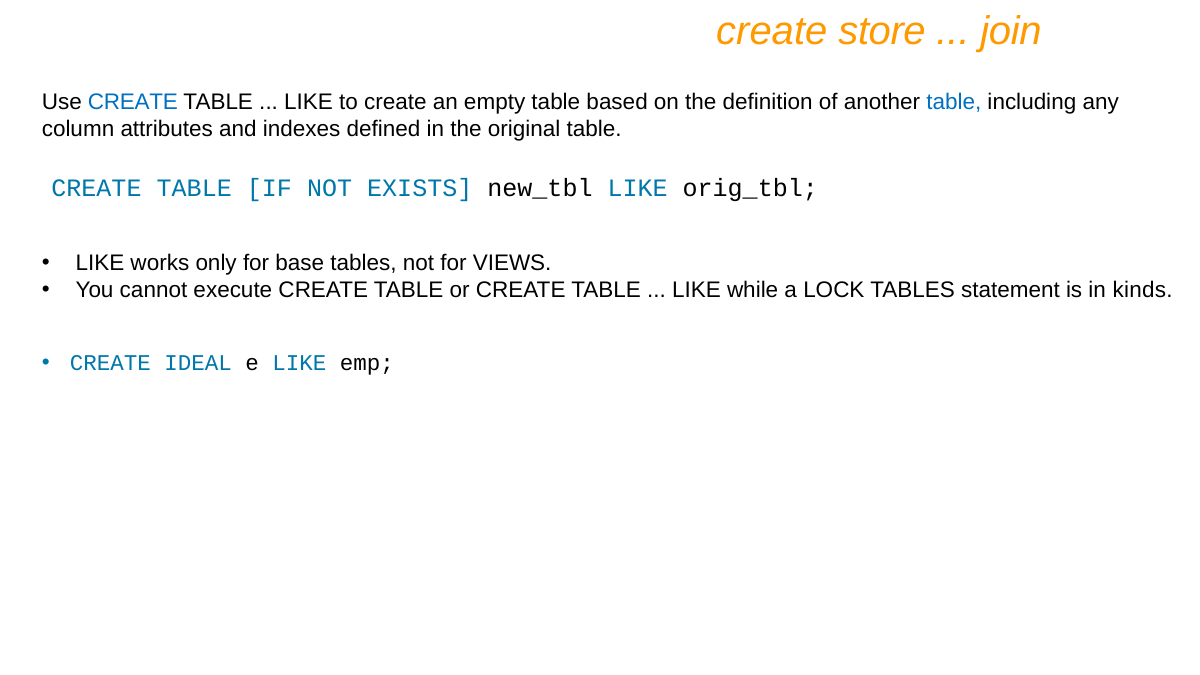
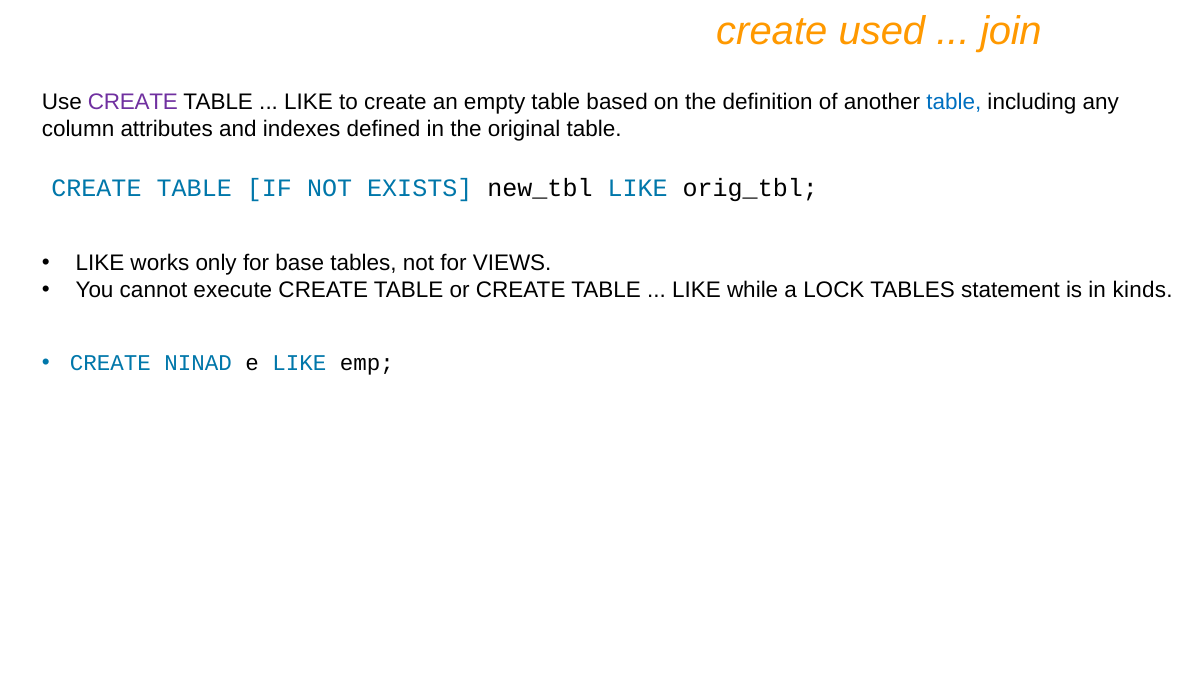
store: store -> used (882, 31)
CREATE colour: blue -> purple (133, 102)
IDEAL: IDEAL -> NINAD (198, 363)
